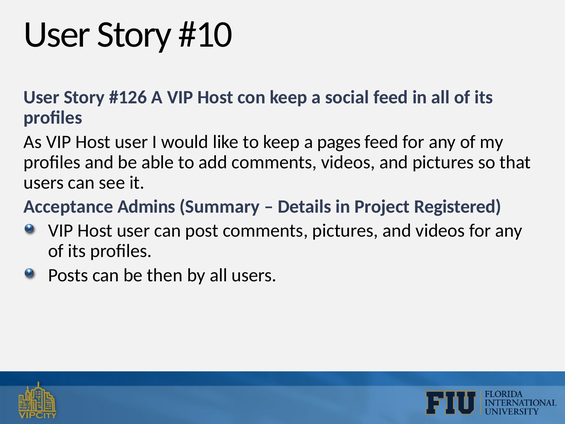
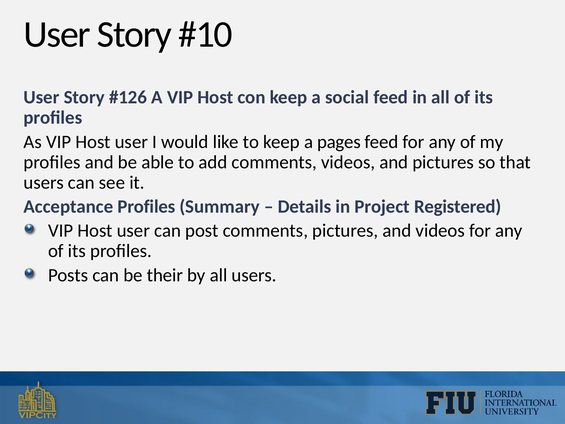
Acceptance Admins: Admins -> Profiles (146, 206)
then: then -> their (165, 275)
